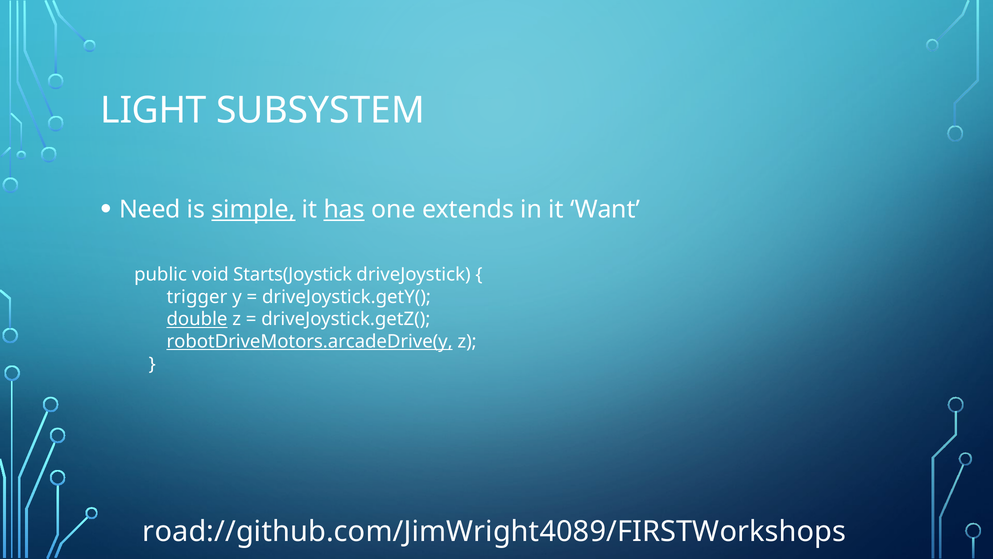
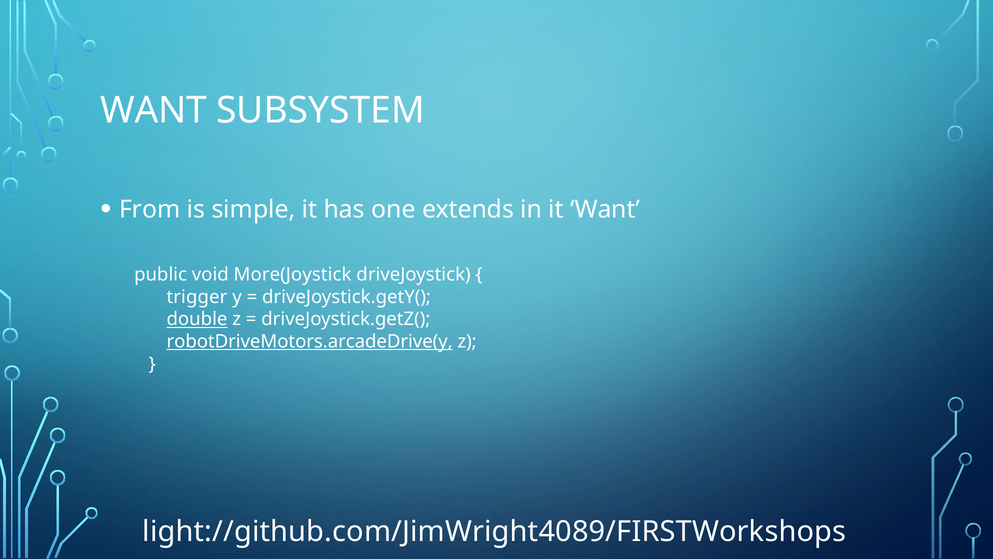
LIGHT: LIGHT -> WANT (154, 110)
Need: Need -> From (150, 210)
simple underline: present -> none (253, 210)
has underline: present -> none (344, 210)
Starts(Joystick: Starts(Joystick -> More(Joystick (293, 274)
road://github.com/JimWright4089/FIRSTWorkshops: road://github.com/JimWright4089/FIRSTWorkshops -> light://github.com/JimWright4089/FIRSTWorkshops (494, 531)
